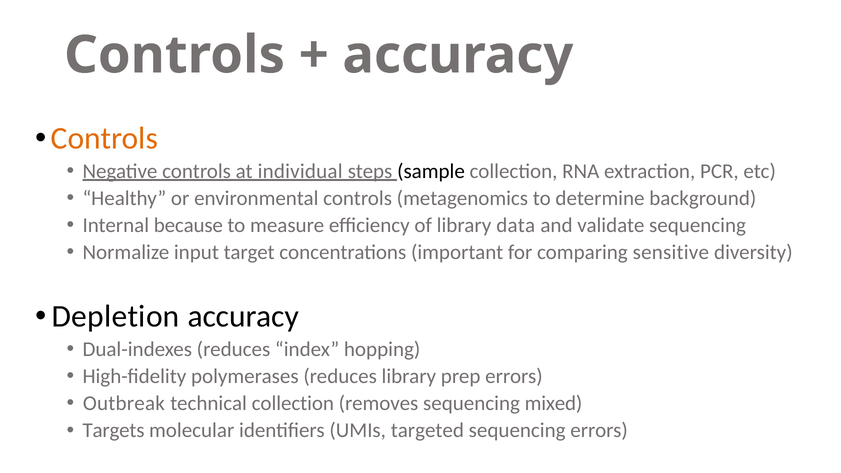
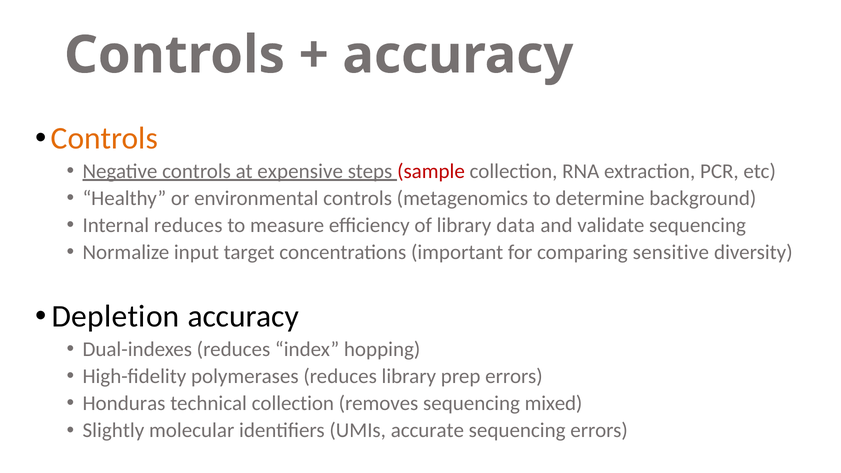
individual: individual -> expensive (300, 171)
sample colour: black -> red (431, 171)
Internal because: because -> reduces (188, 225)
Outbreak: Outbreak -> Honduras (124, 403)
Targets: Targets -> Slightly (113, 430)
targeted: targeted -> accurate (427, 430)
